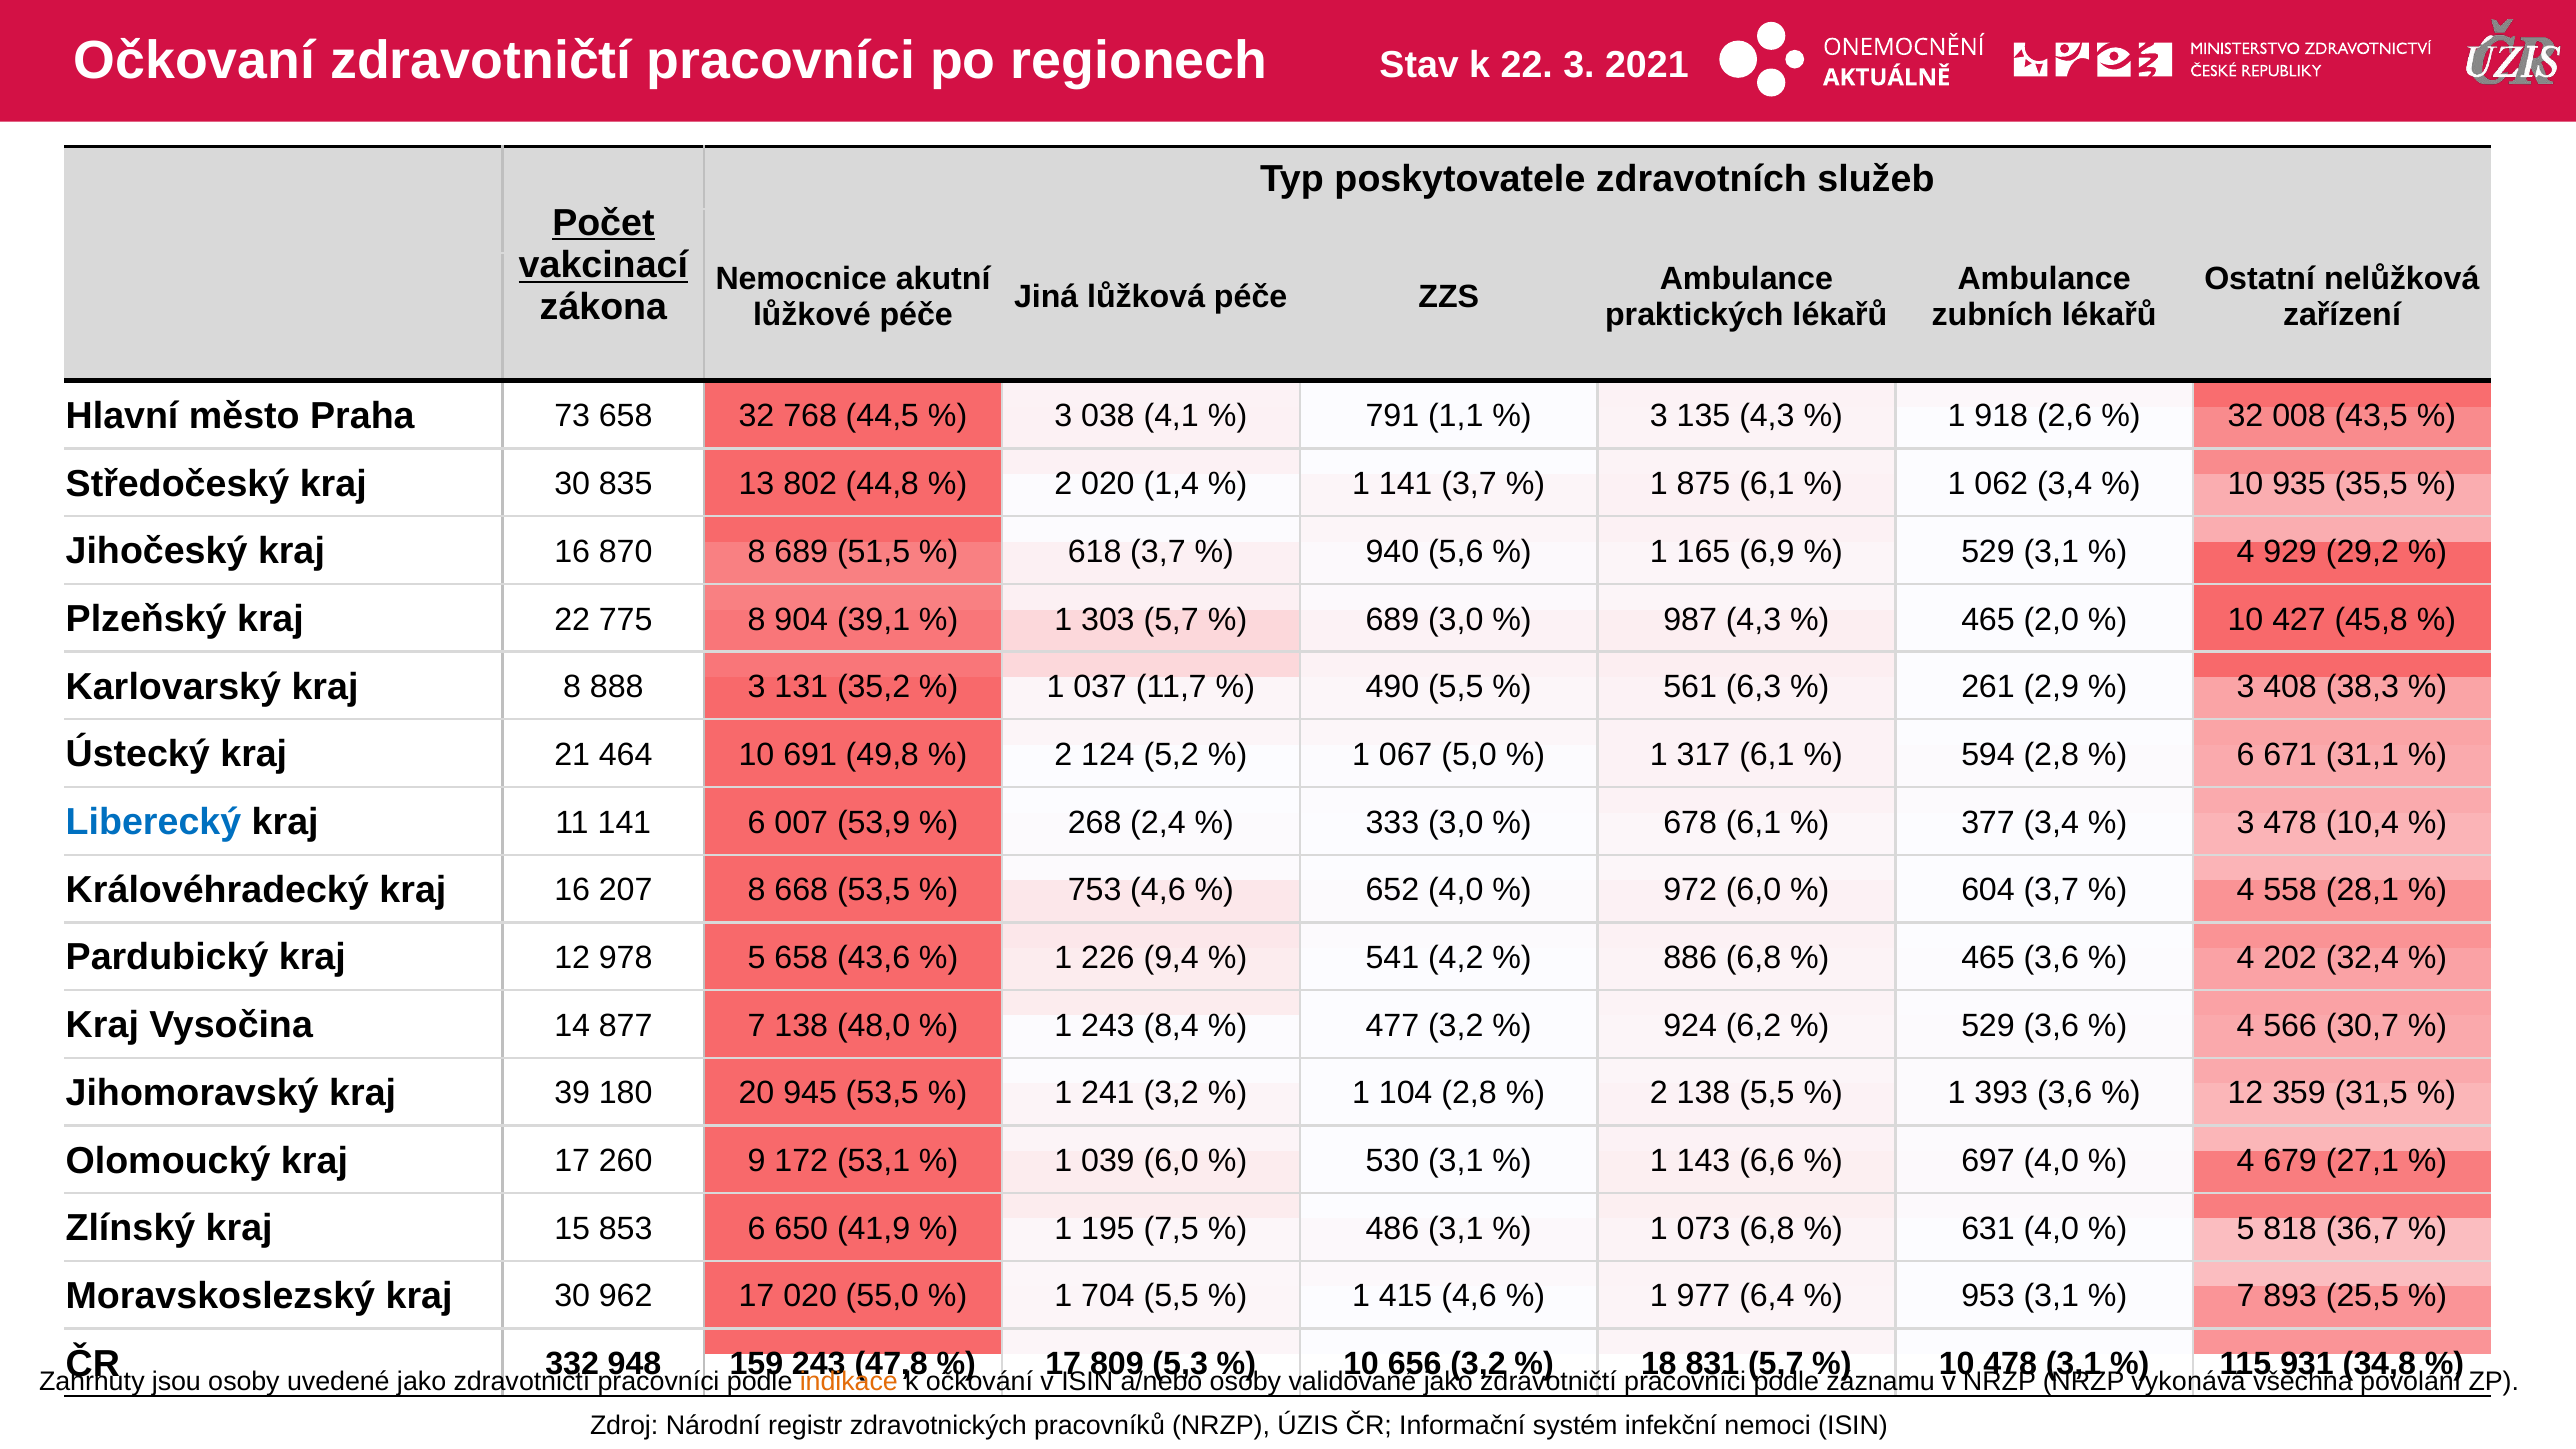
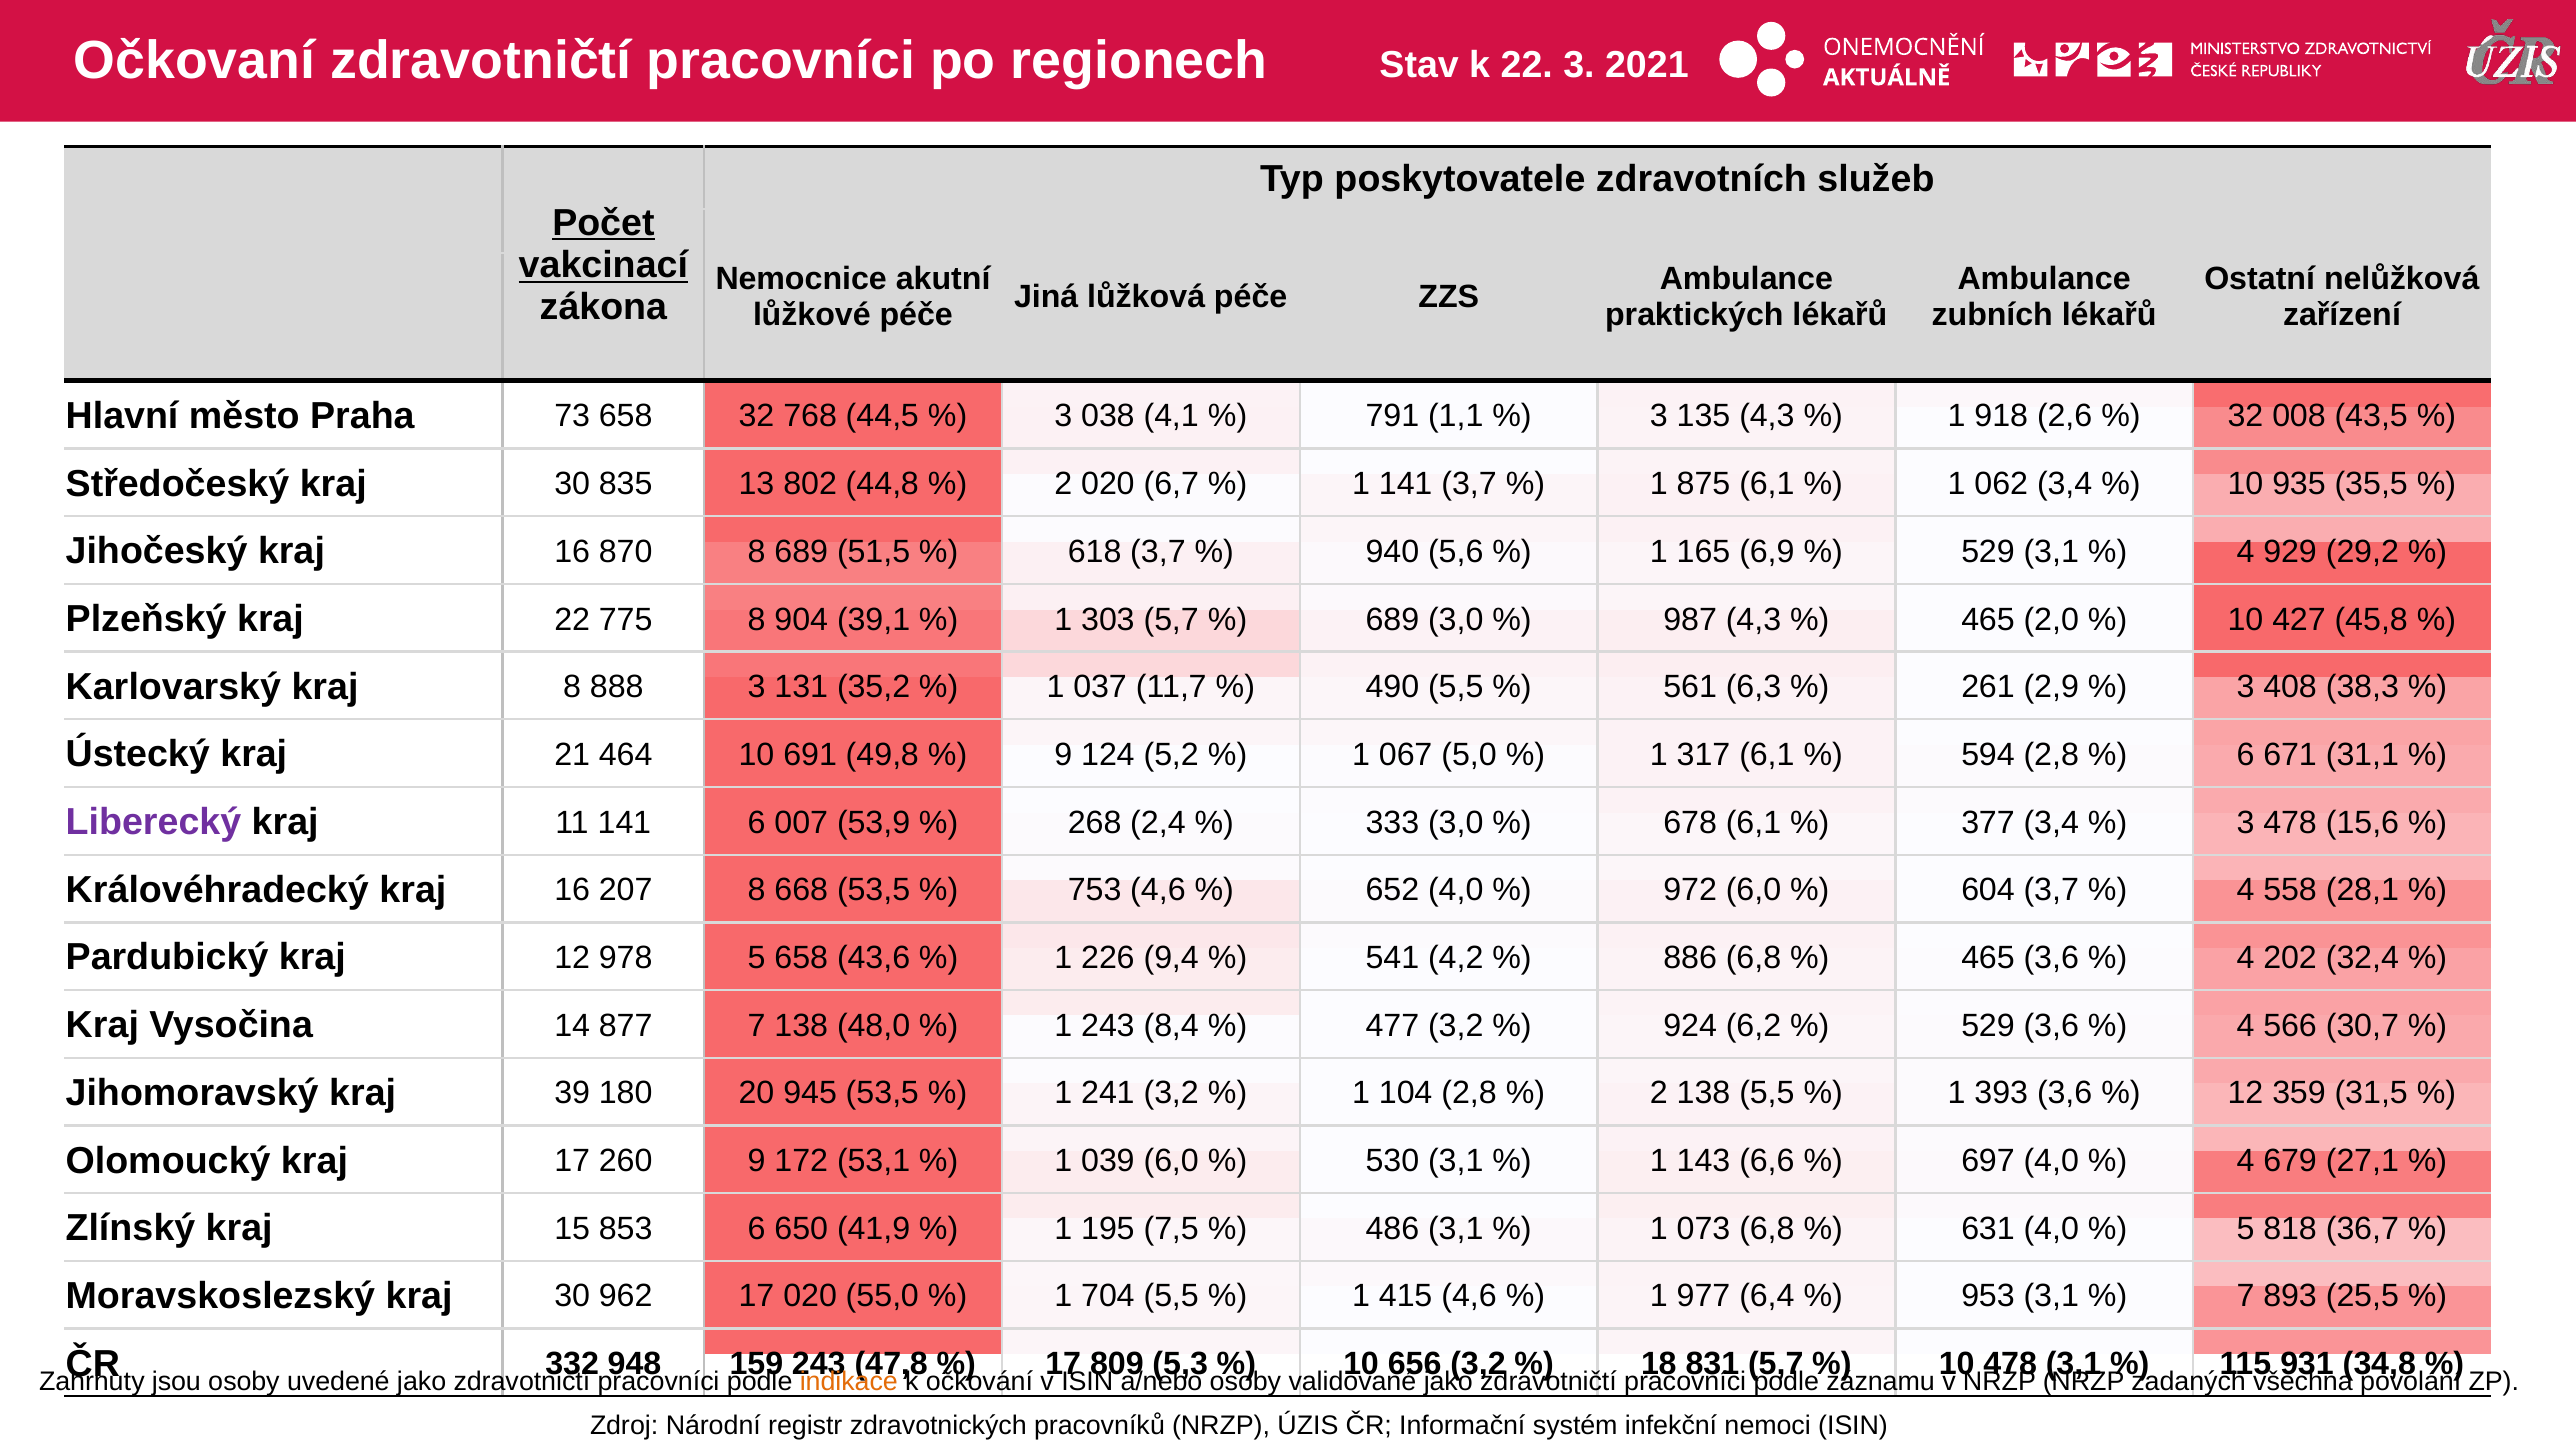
1,4: 1,4 -> 6,7 (1171, 484)
2: 2 -> 9 (1063, 755)
Liberecký colour: blue -> purple (153, 822)
10,4: 10,4 -> 15,6 (2363, 822)
vykonává: vykonává -> zadaných (2189, 1381)
